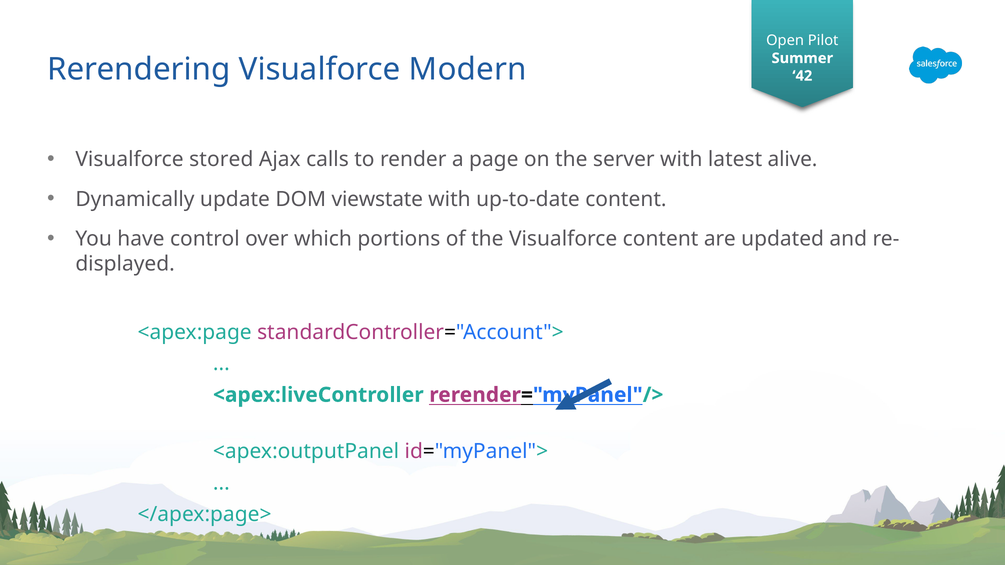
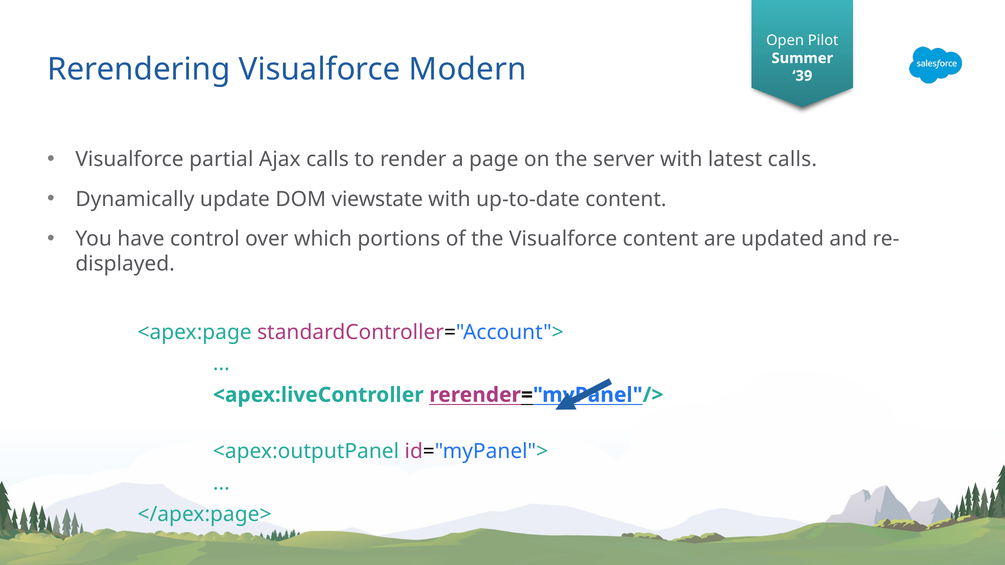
42: 42 -> 39 (802, 76)
stored: stored -> partial (221, 160)
latest alive: alive -> calls (792, 160)
